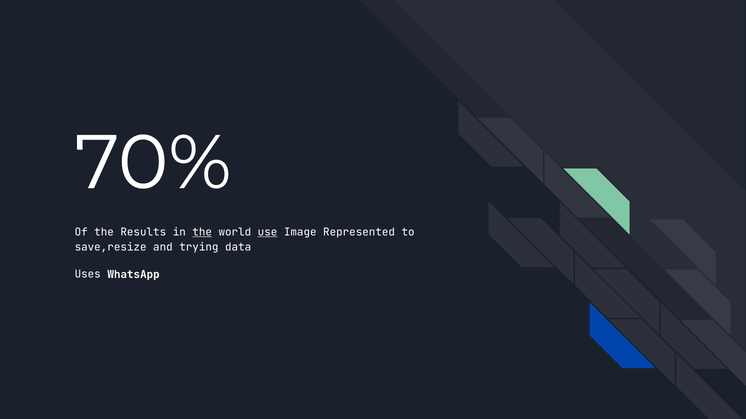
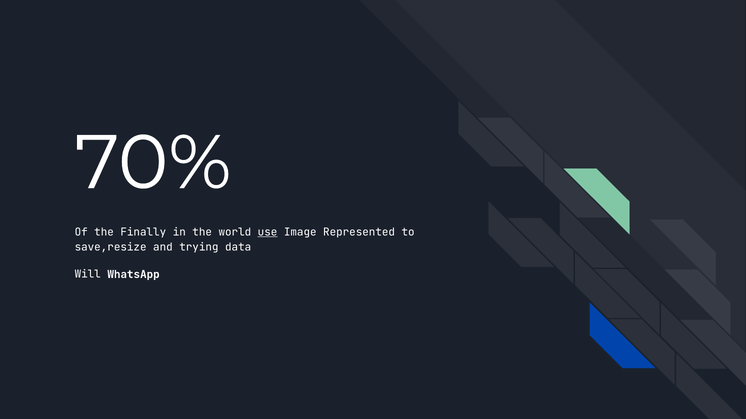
Results: Results -> Finally (143, 232)
the underline: present -> none (202, 232)
Uses: Uses -> Will (88, 275)
